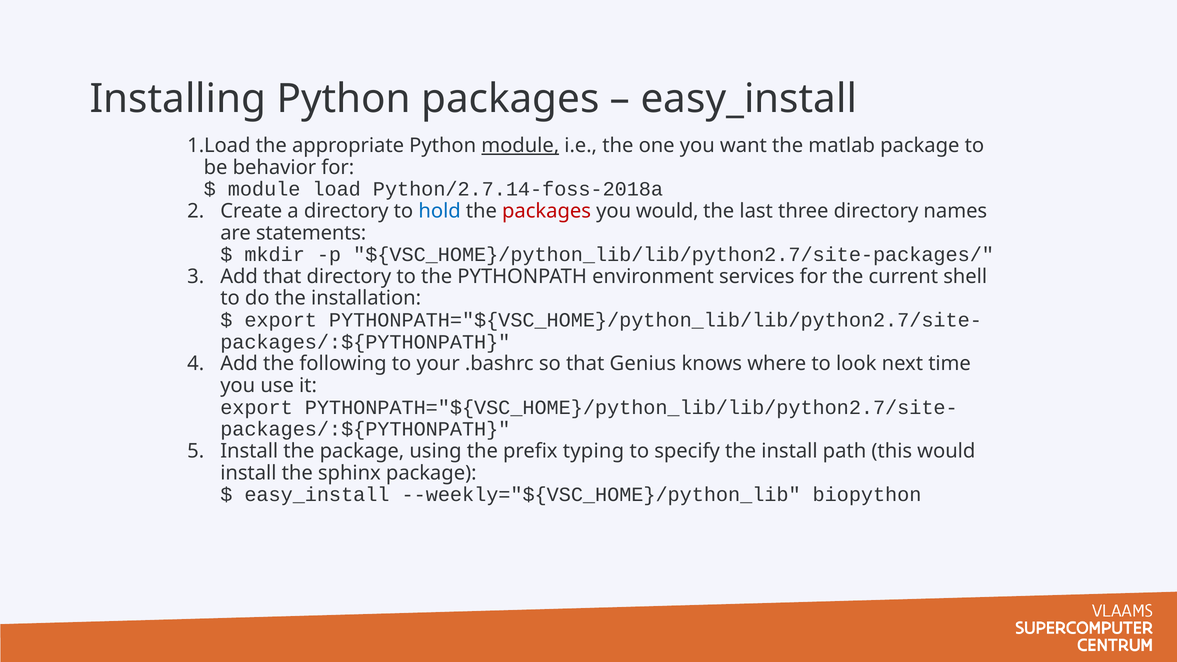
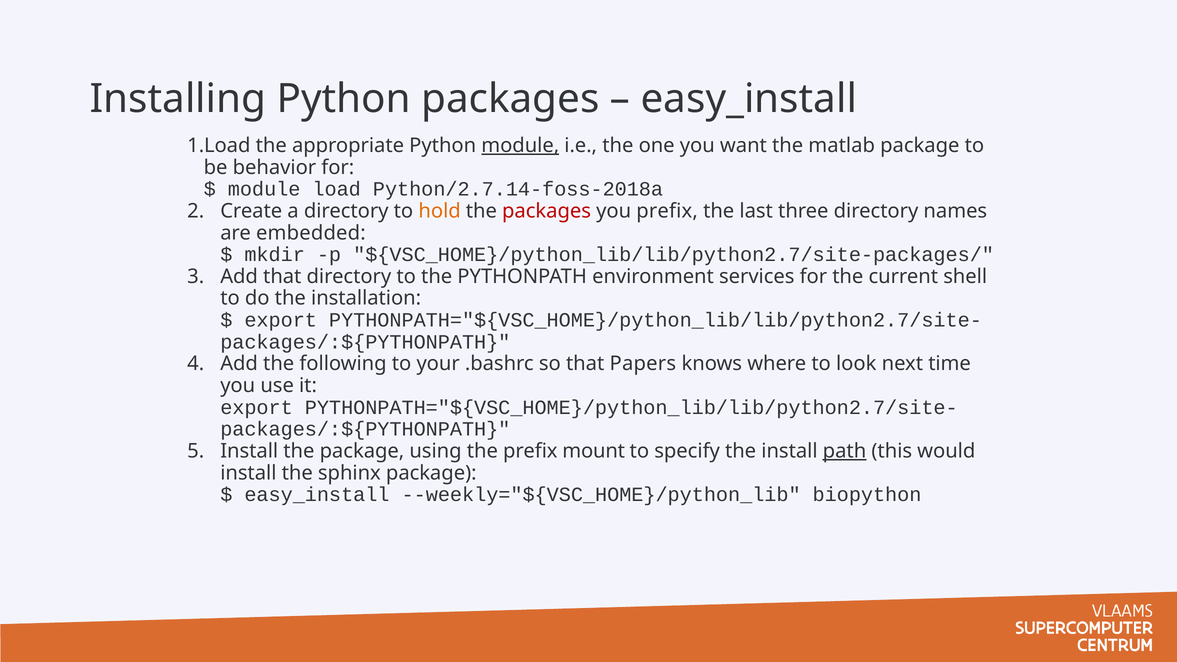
hold colour: blue -> orange (440, 211)
you would: would -> prefix (667, 211)
statements: statements -> embedded (311, 233)
Genius: Genius -> Papers (643, 364)
typing: typing -> mount (594, 451)
path underline: none -> present (845, 451)
